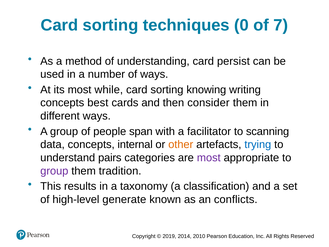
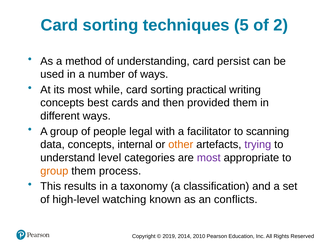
0: 0 -> 5 (241, 25)
7: 7 -> 2 (281, 25)
knowing: knowing -> practical (206, 90)
consider: consider -> provided (208, 103)
span: span -> legal (141, 131)
trying colour: blue -> purple (258, 144)
pairs: pairs -> level (110, 158)
group colour: purple -> orange (54, 171)
tradition: tradition -> process (120, 171)
generate: generate -> watching (124, 199)
